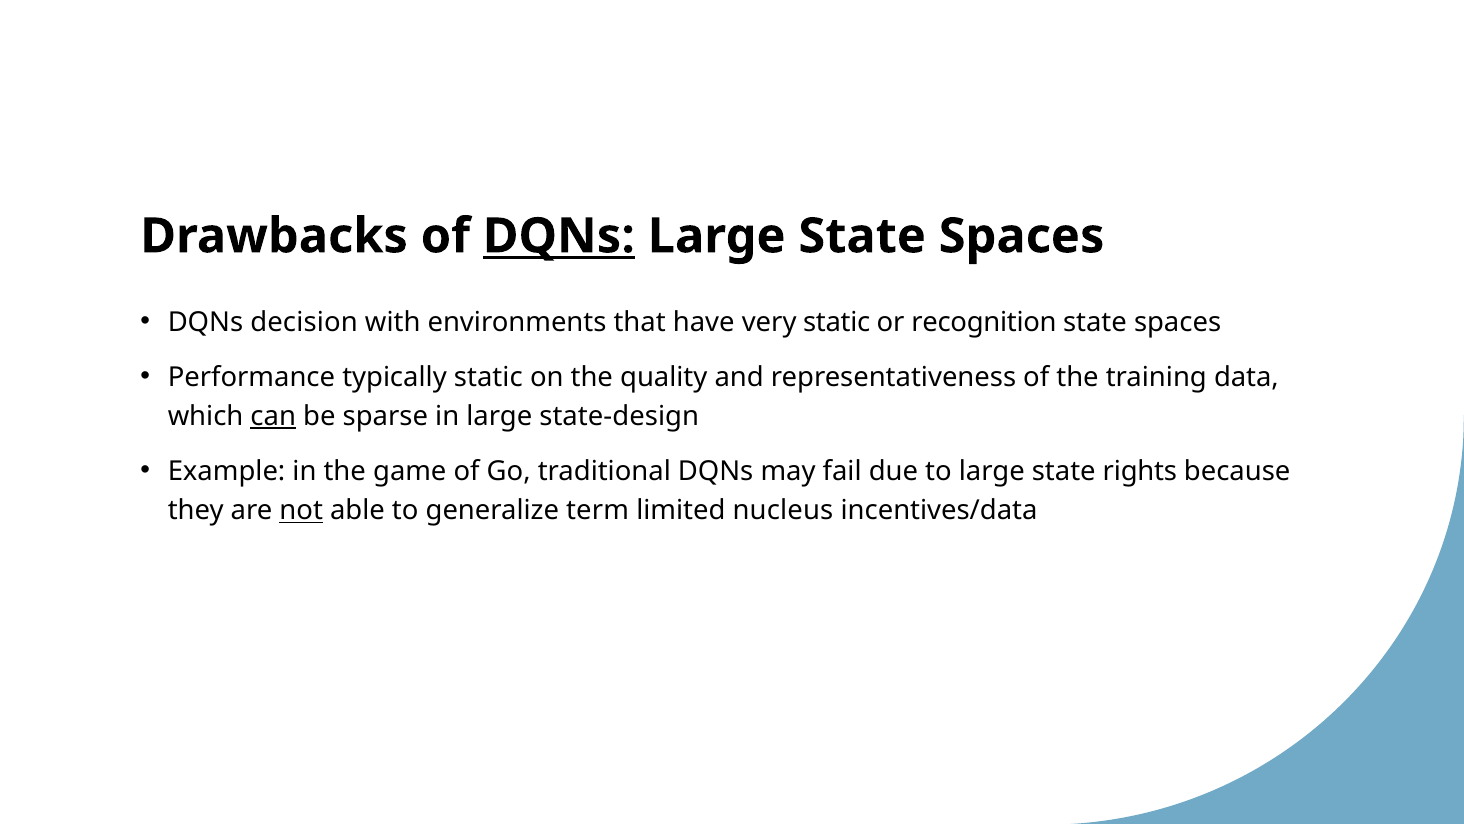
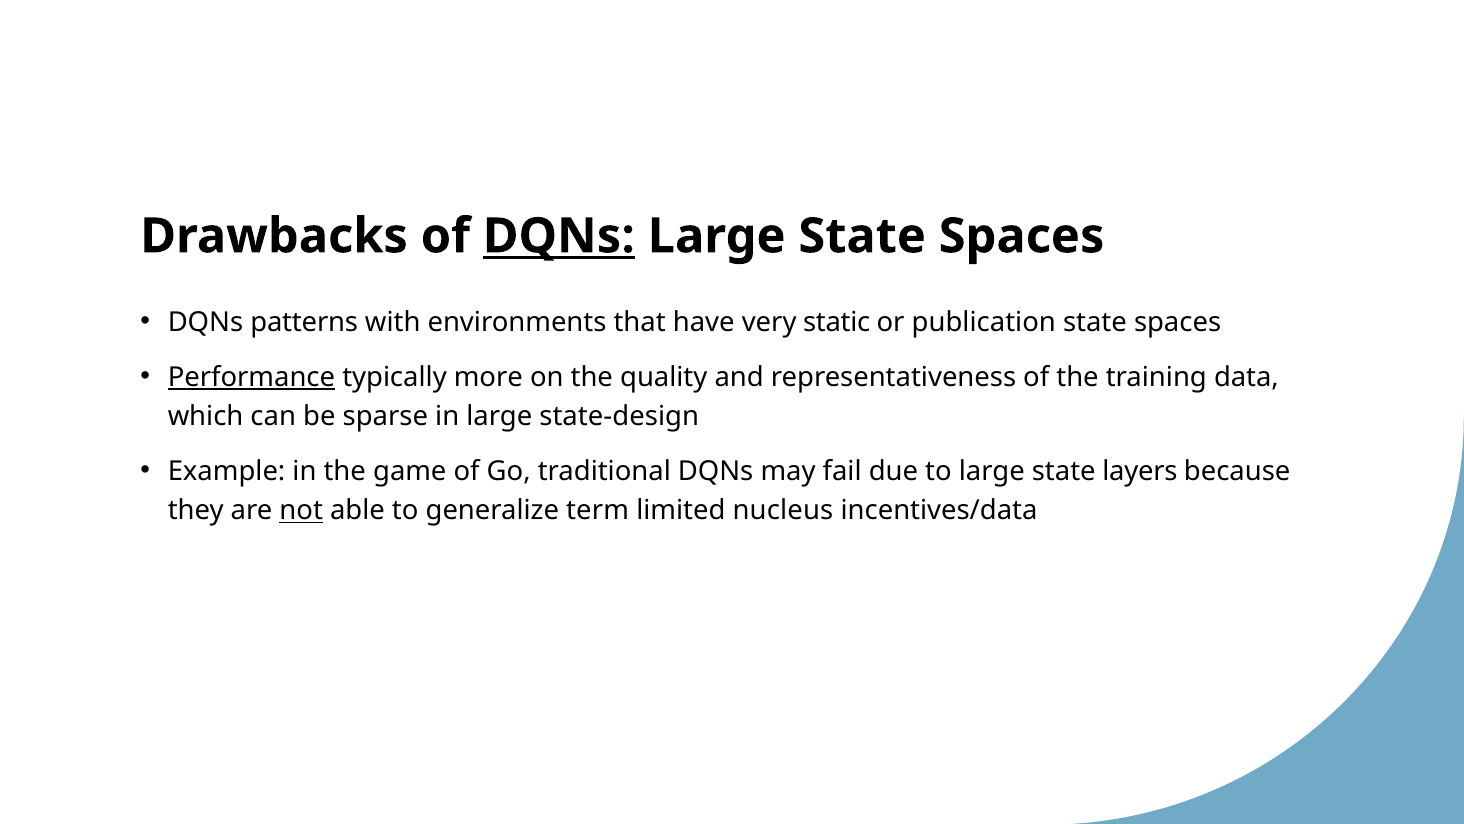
decision: decision -> patterns (304, 322)
recognition: recognition -> publication (984, 322)
Performance underline: none -> present (251, 377)
typically static: static -> more (488, 377)
can underline: present -> none (273, 416)
rights: rights -> layers (1140, 471)
